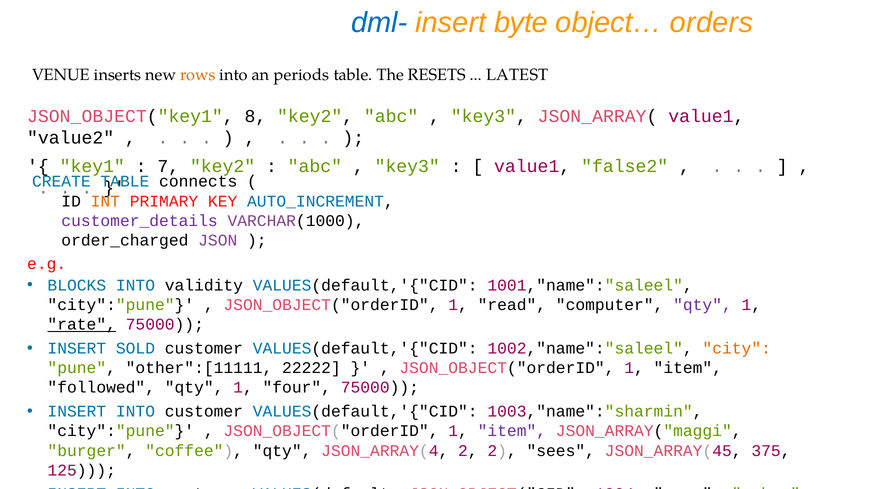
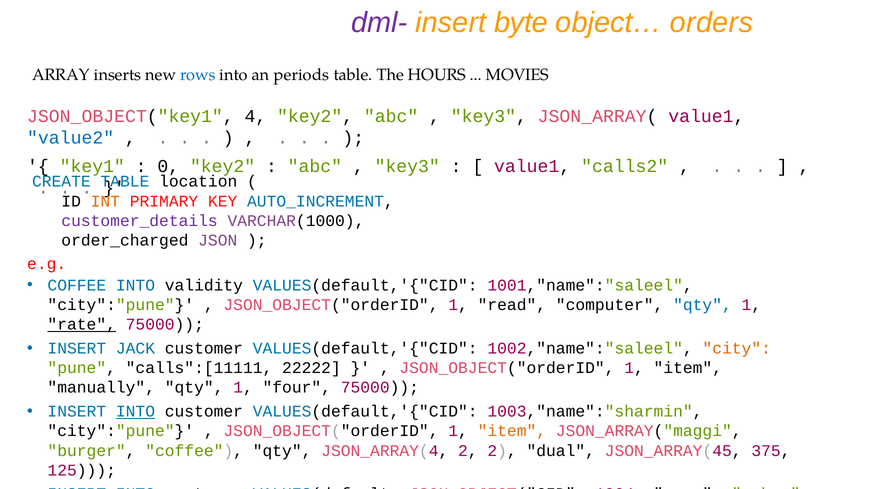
dml- colour: blue -> purple (379, 23)
VENUE: VENUE -> ARRAY (61, 75)
rows colour: orange -> blue (198, 75)
RESETS: RESETS -> HOURS (437, 75)
LATEST: LATEST -> MOVIES (517, 75)
8: 8 -> 4 (255, 116)
value2 colour: black -> blue (71, 138)
7: 7 -> 0 (168, 166)
false2: false2 -> calls2 (625, 166)
connects: connects -> location (198, 182)
BLOCKS: BLOCKS -> COFFEE (77, 285)
qty colour: purple -> blue (702, 305)
SOLD: SOLD -> JACK (135, 348)
other":[11111: other":[11111 -> calls":[11111 (199, 368)
followed: followed -> manually (101, 387)
INTO underline: none -> present (135, 411)
item colour: purple -> orange (512, 431)
sees: sees -> dual (561, 450)
